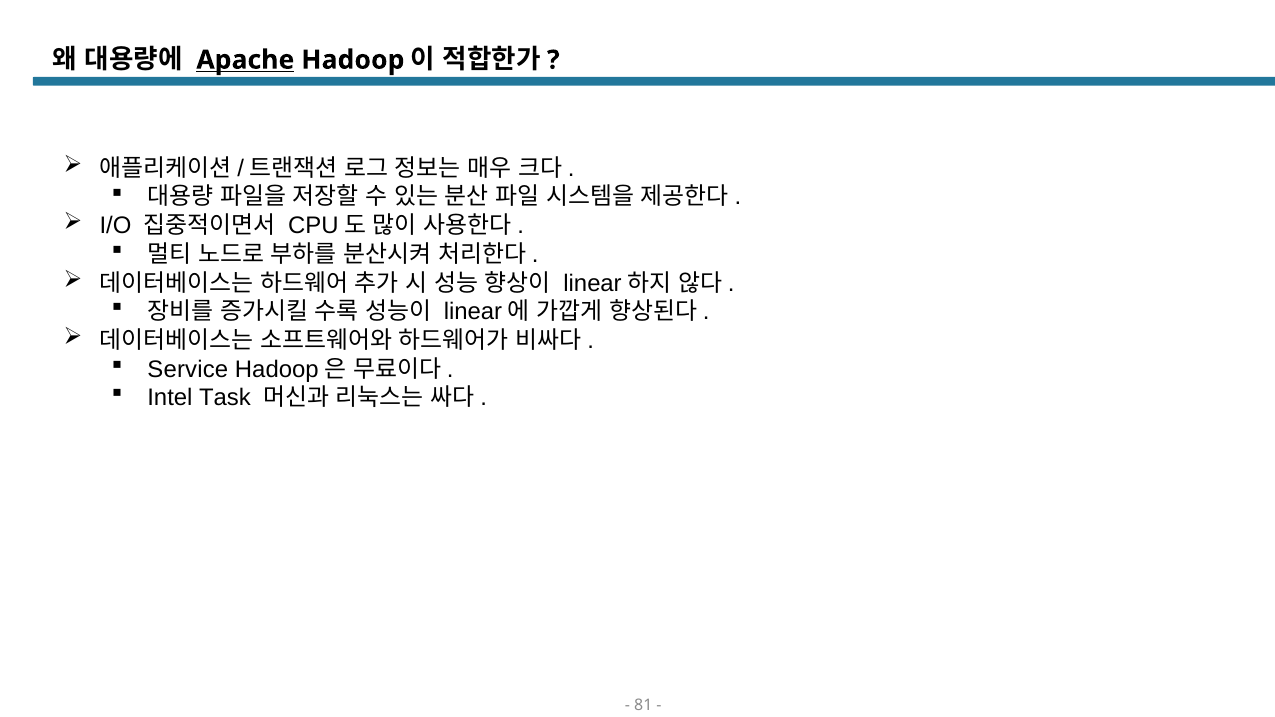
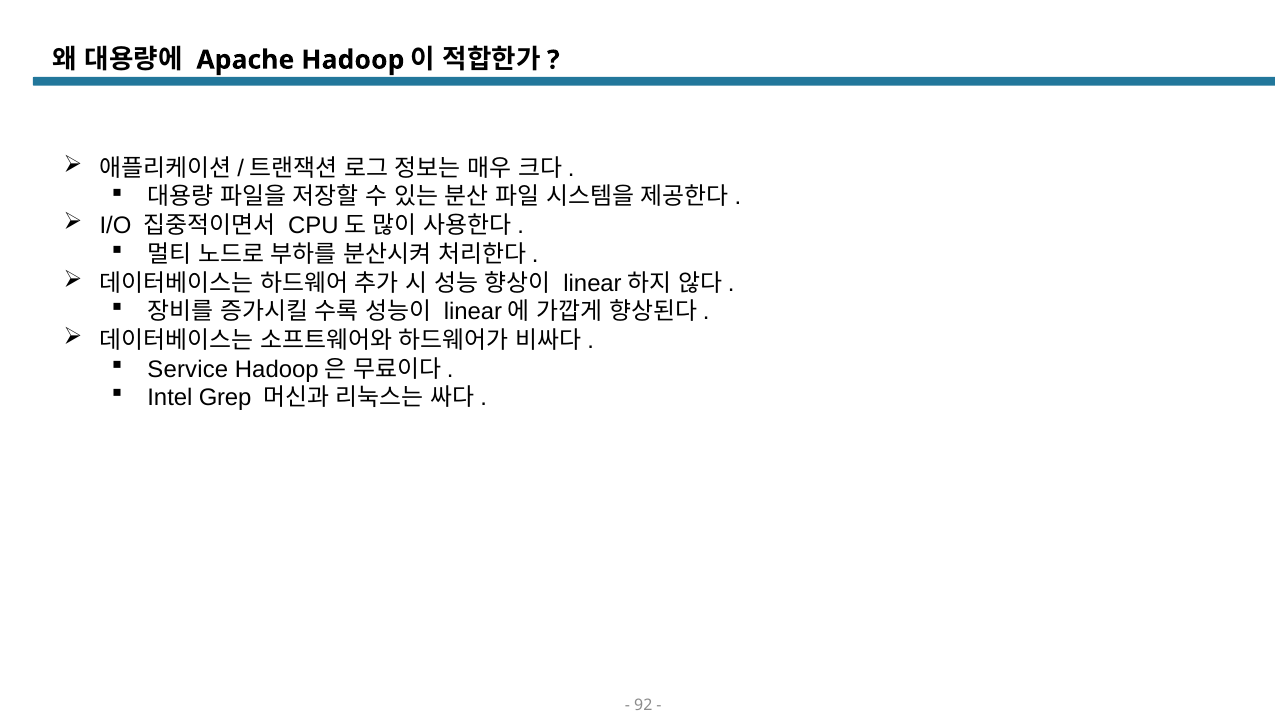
Apache underline: present -> none (245, 60)
Task: Task -> Grep (225, 398)
81: 81 -> 92 (643, 706)
